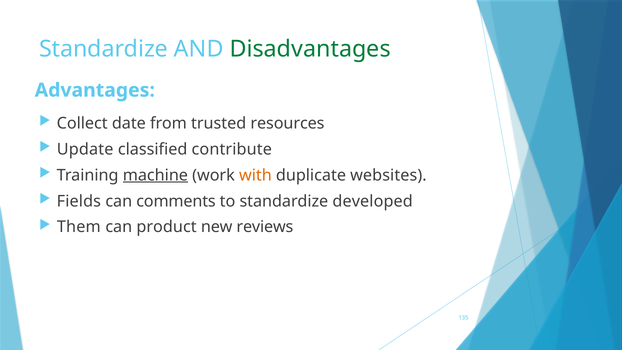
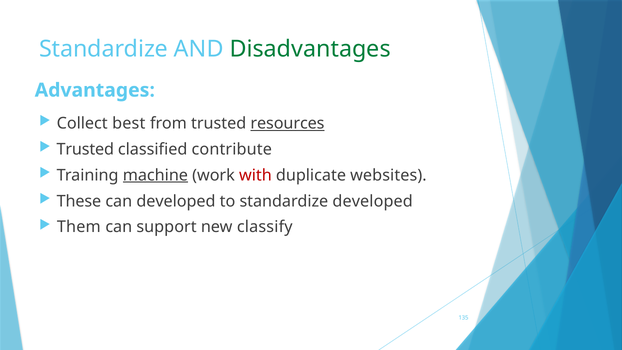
date: date -> best (129, 123)
resources underline: none -> present (287, 123)
Update: Update -> Trusted (85, 149)
with colour: orange -> red (255, 175)
Fields: Fields -> These (79, 201)
can comments: comments -> developed (176, 201)
product: product -> support (167, 227)
reviews: reviews -> classify (265, 227)
